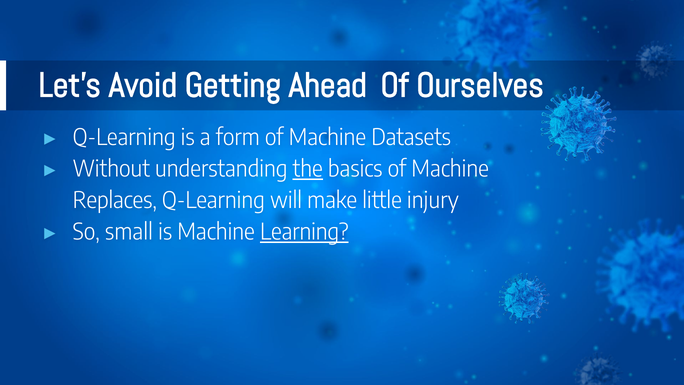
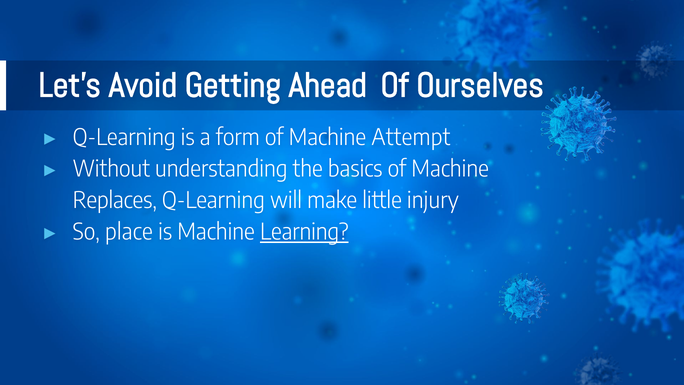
Datasets: Datasets -> Attempt (411, 138)
the underline: present -> none (308, 169)
small: small -> place (129, 232)
